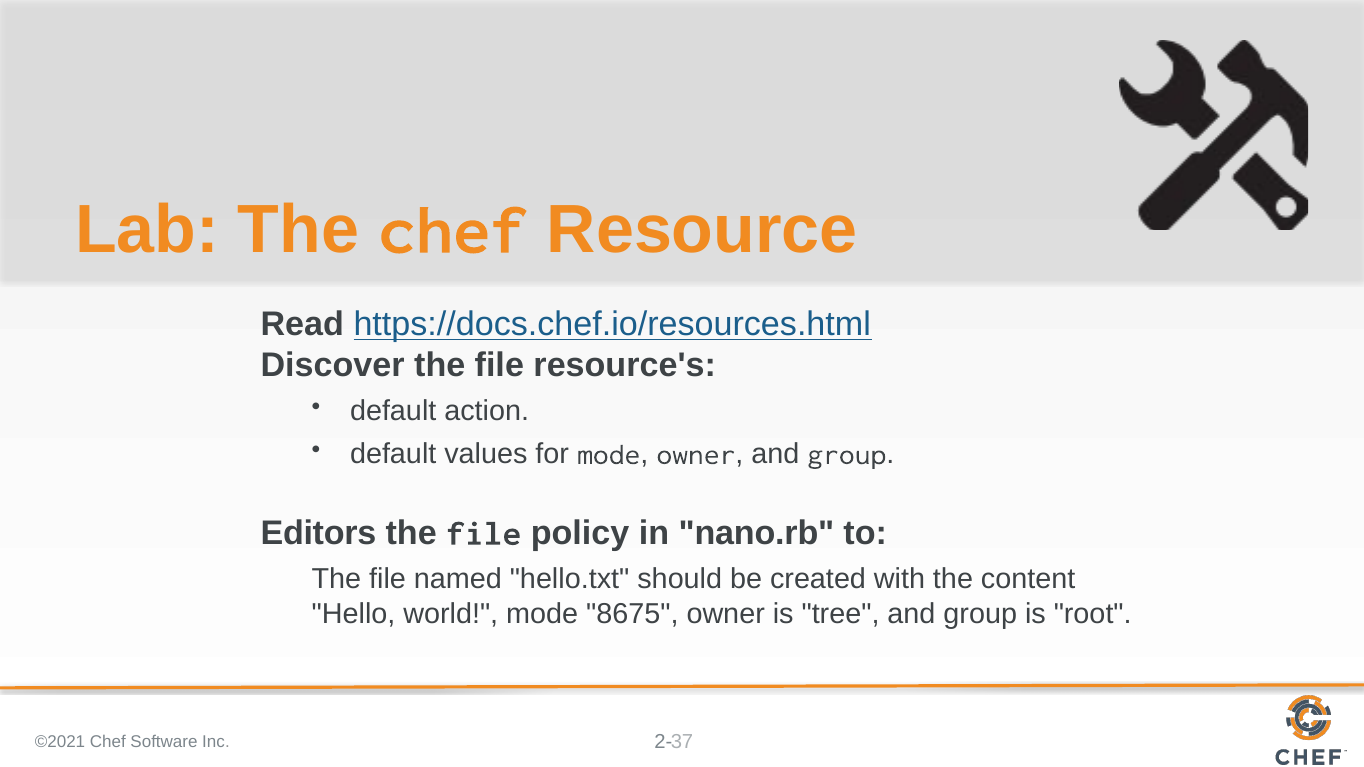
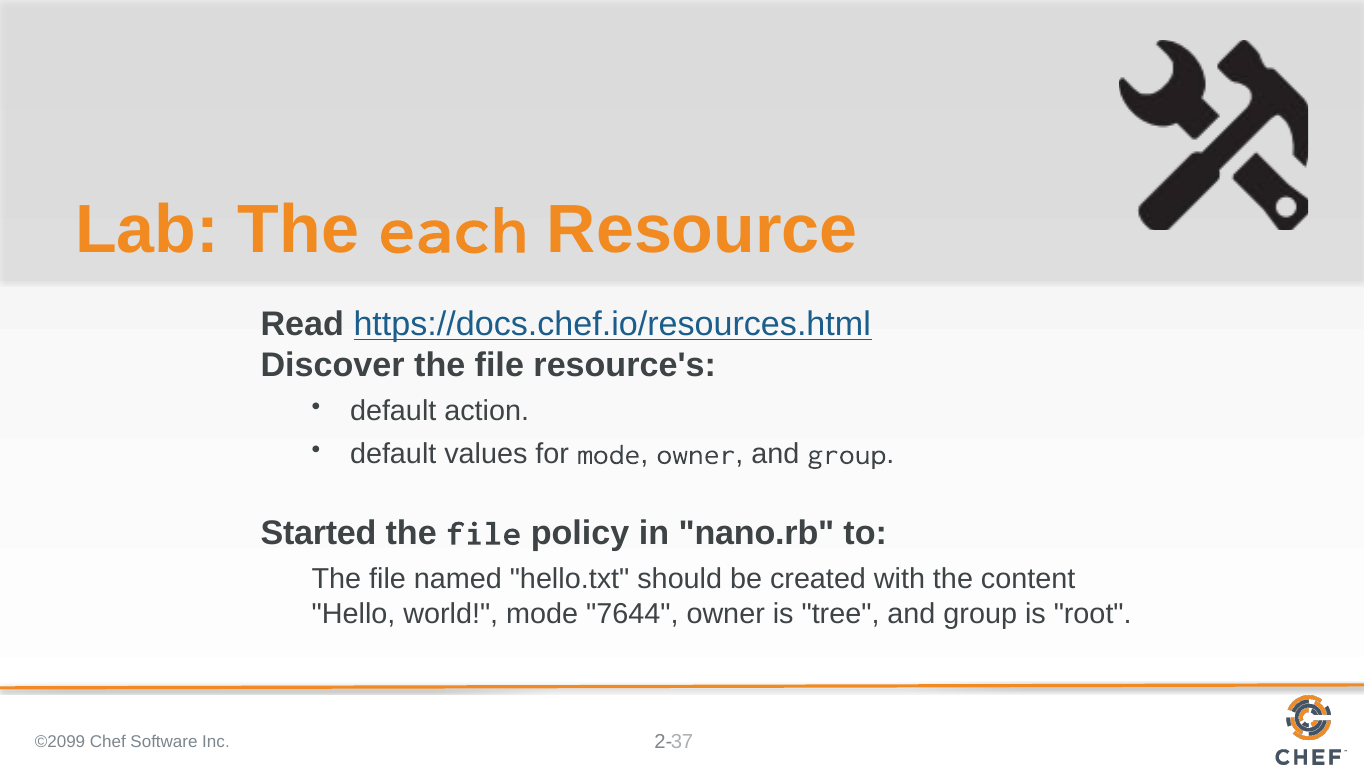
The chef: chef -> each (453, 230)
Editors: Editors -> Started (318, 534)
8675: 8675 -> 7644 (632, 614)
©2021: ©2021 -> ©2099 (60, 742)
